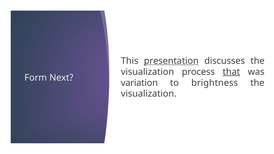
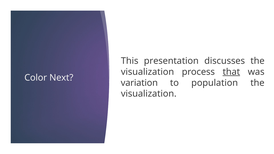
presentation underline: present -> none (171, 61)
Form: Form -> Color (36, 78)
brightness: brightness -> population (215, 83)
